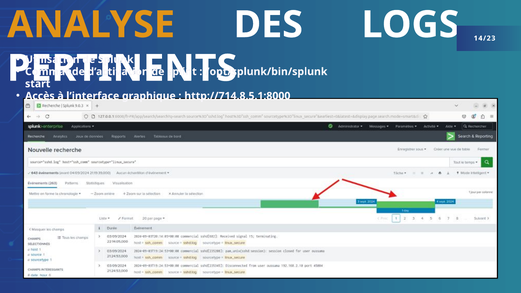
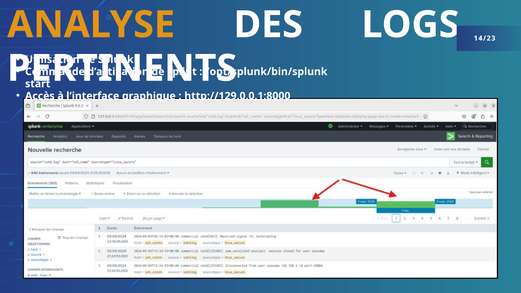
http://714.8.5.1:8000: http://714.8.5.1:8000 -> http://129.0.0.1:8000 (237, 96)
